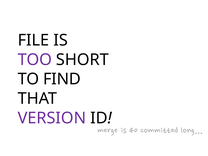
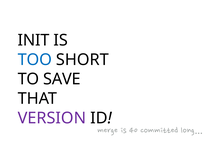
FILE: FILE -> INIT (33, 40)
TOO colour: purple -> blue (35, 60)
FIND: FIND -> SAVE (62, 79)
